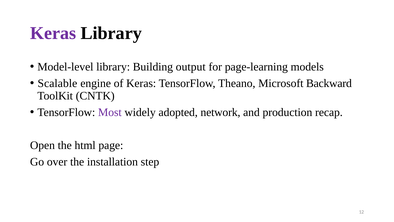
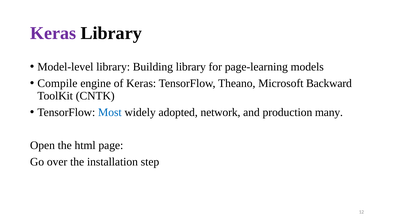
Building output: output -> library (191, 67)
Scalable: Scalable -> Compile (57, 83)
Most colour: purple -> blue (110, 112)
recap: recap -> many (329, 112)
